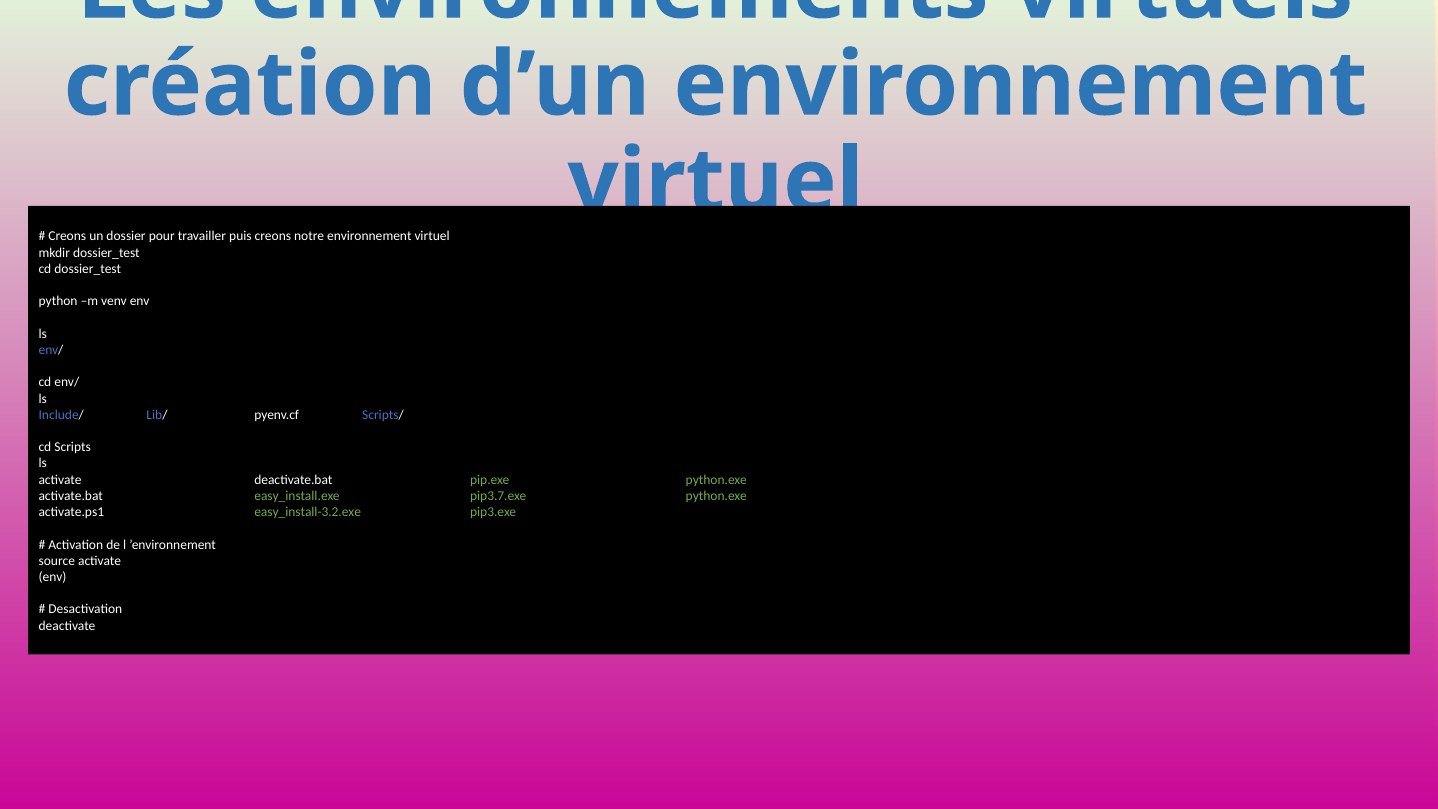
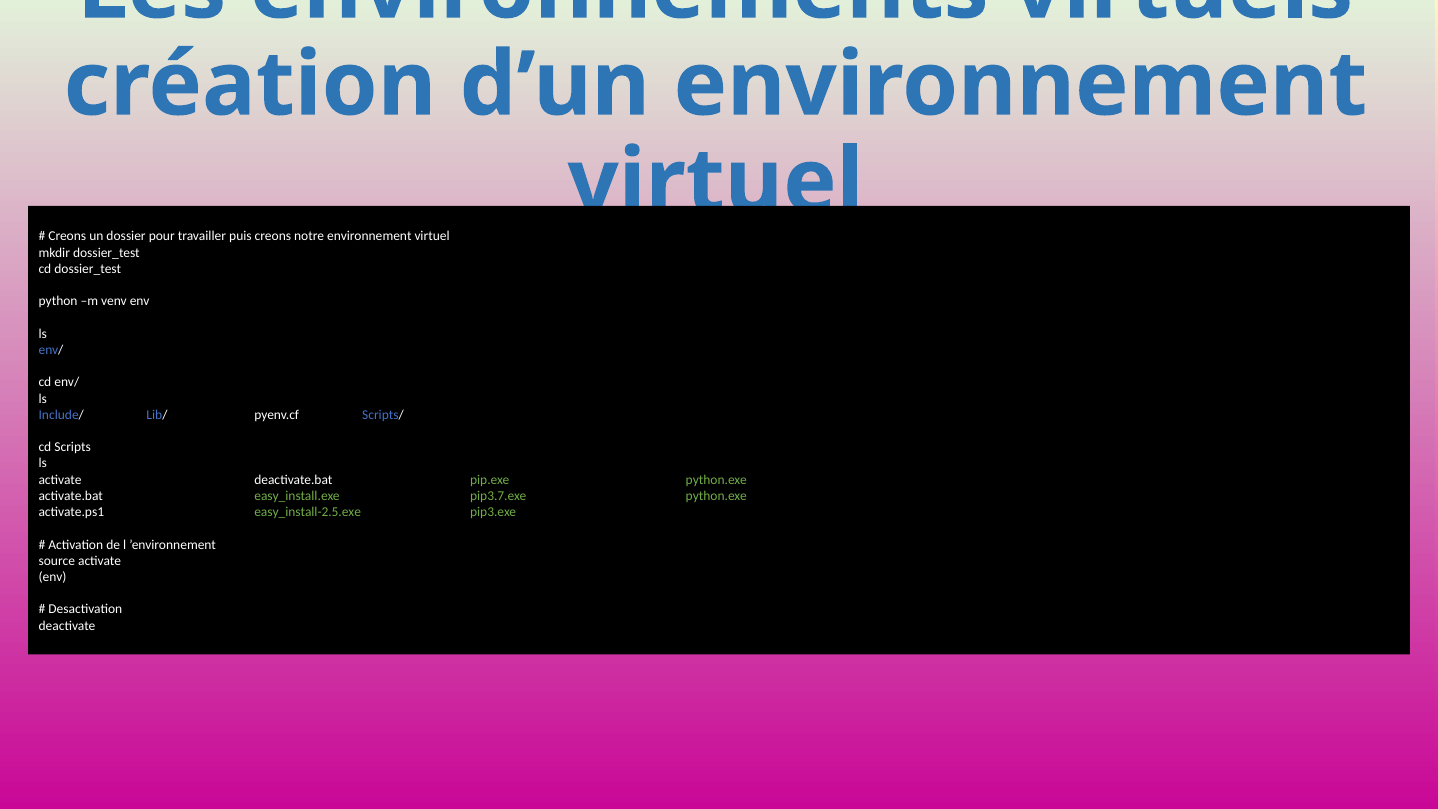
easy_install-3.2.exe: easy_install-3.2.exe -> easy_install-2.5.exe (308, 512)
